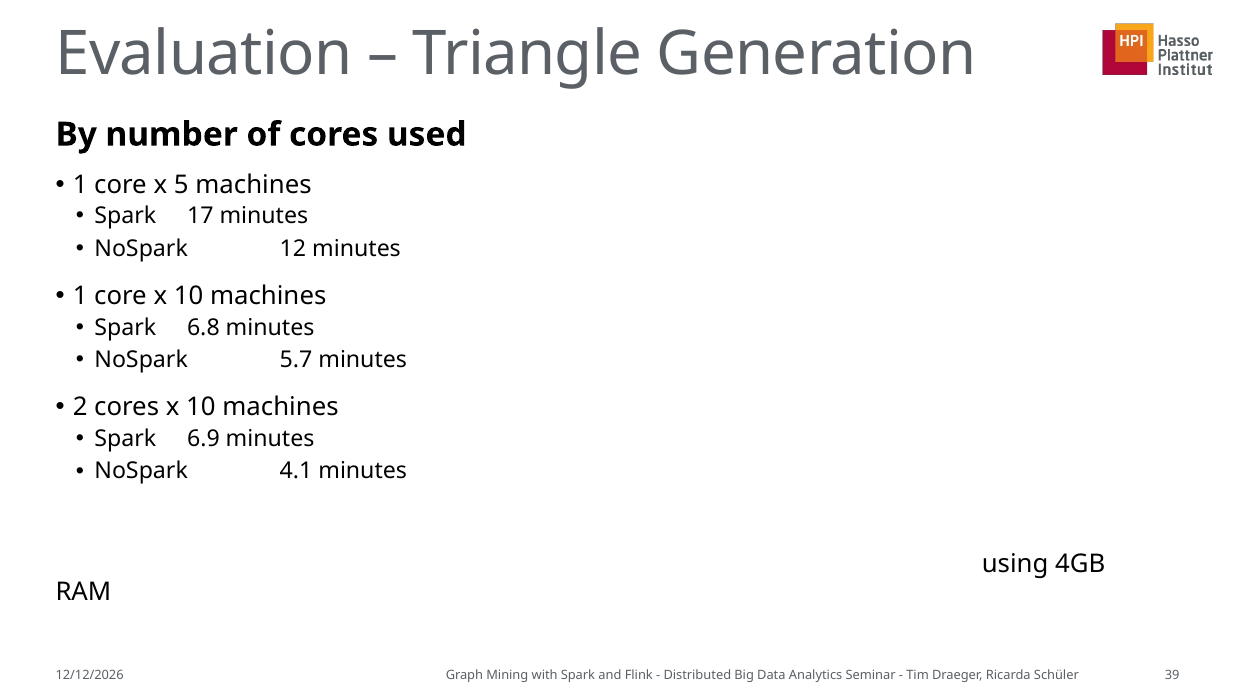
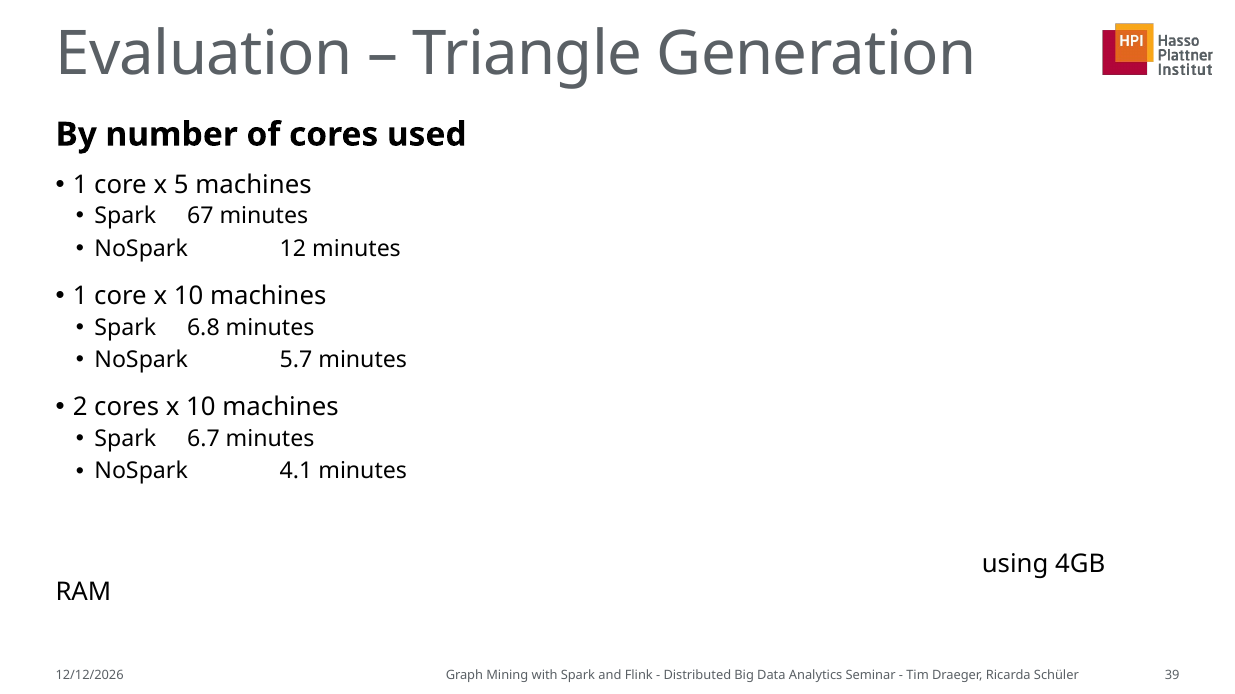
17: 17 -> 67 (200, 216)
6.9: 6.9 -> 6.7 (203, 439)
